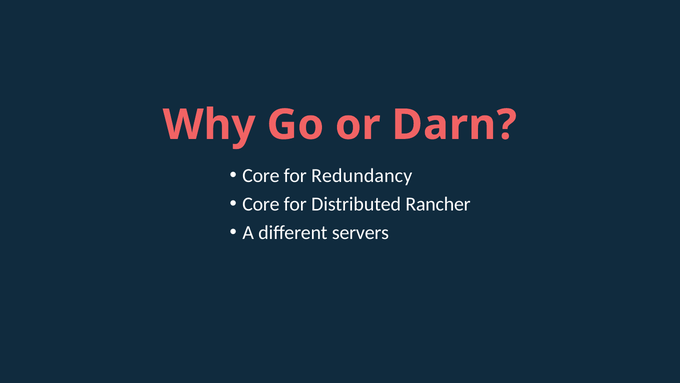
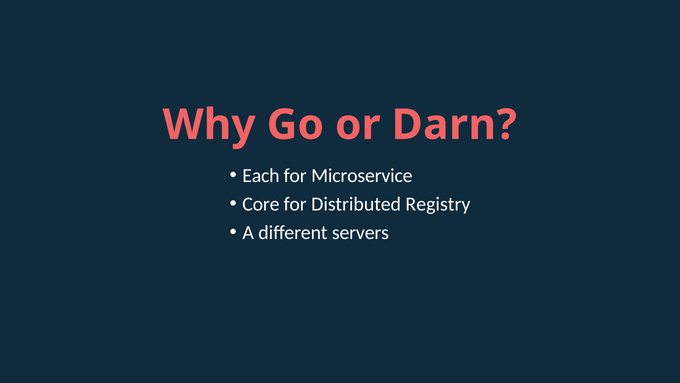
Core: Core -> Each (261, 175)
Redundancy: Redundancy -> Microservice (362, 175)
Rancher: Rancher -> Registry (438, 204)
